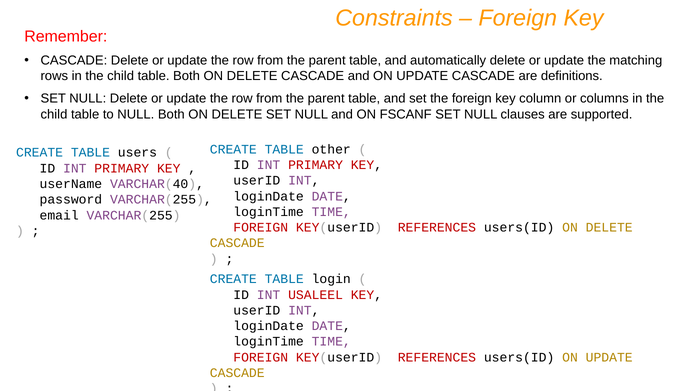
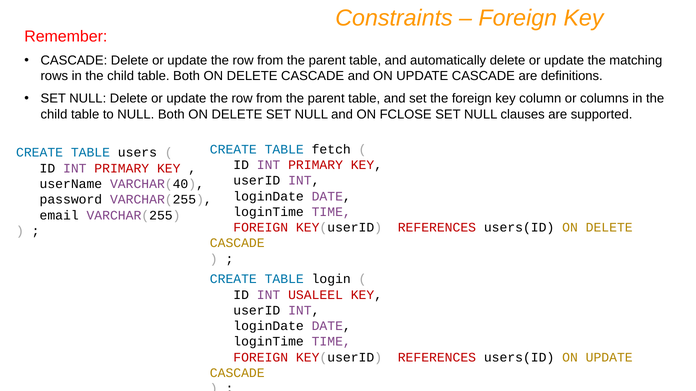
FSCANF: FSCANF -> FCLOSE (406, 114)
other: other -> fetch (331, 149)
